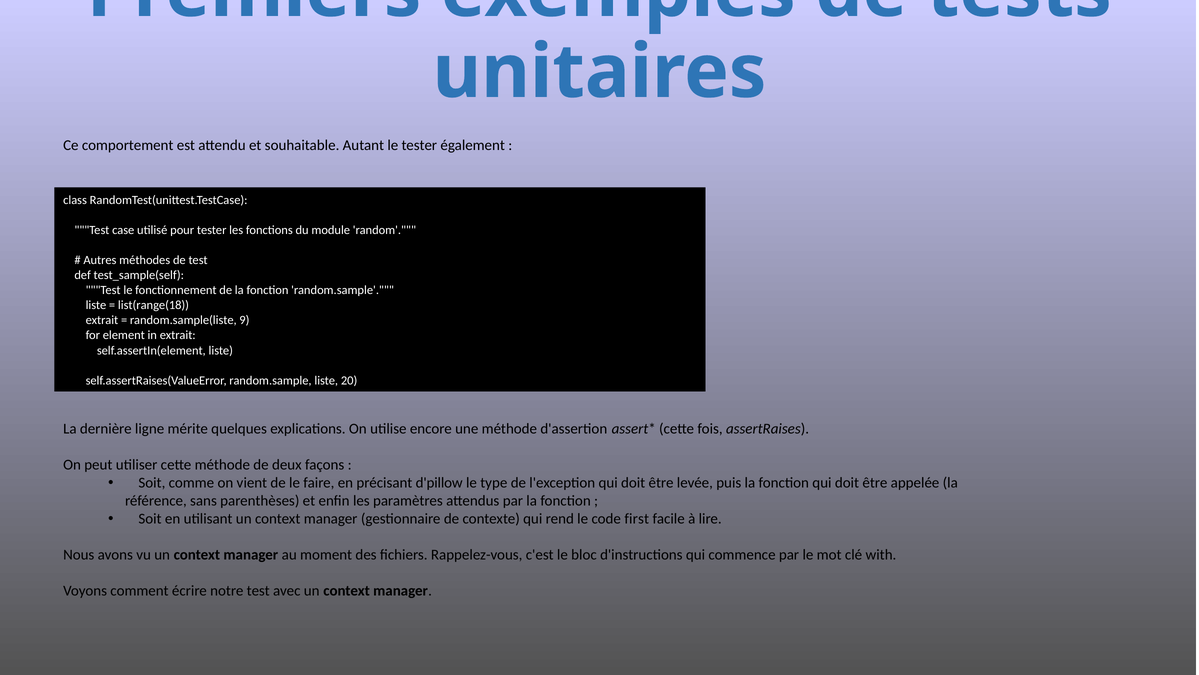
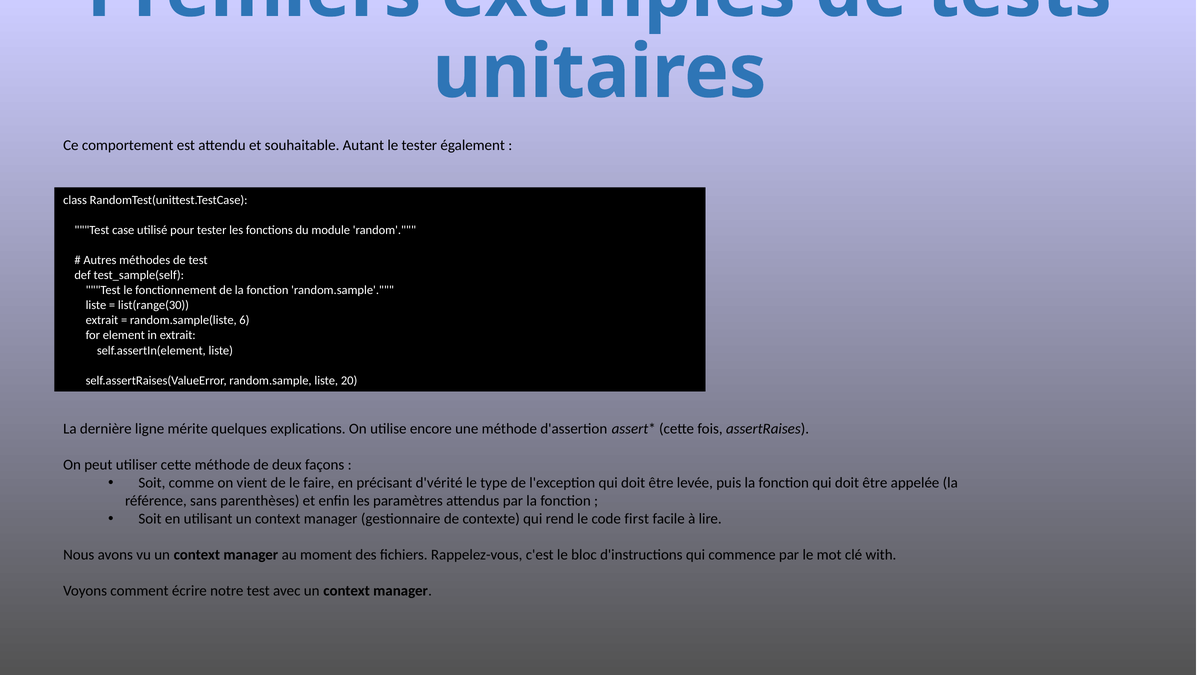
list(range(18: list(range(18 -> list(range(30 (153, 305)
9: 9 -> 6 (244, 320)
d'pillow: d'pillow -> d'vérité (439, 483)
